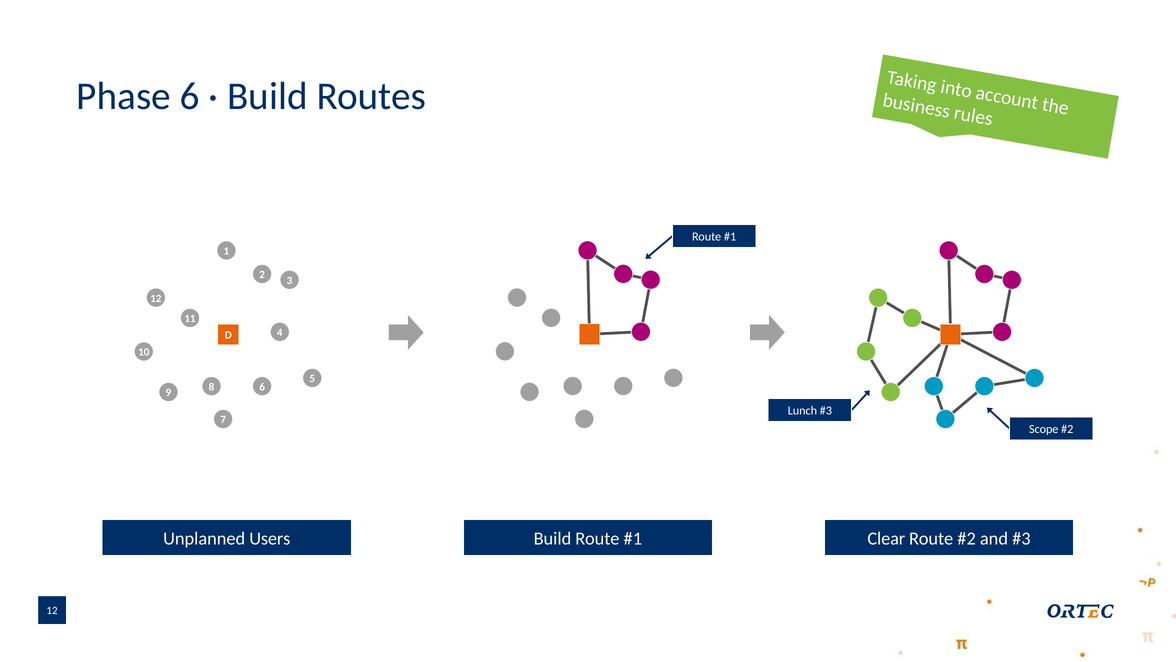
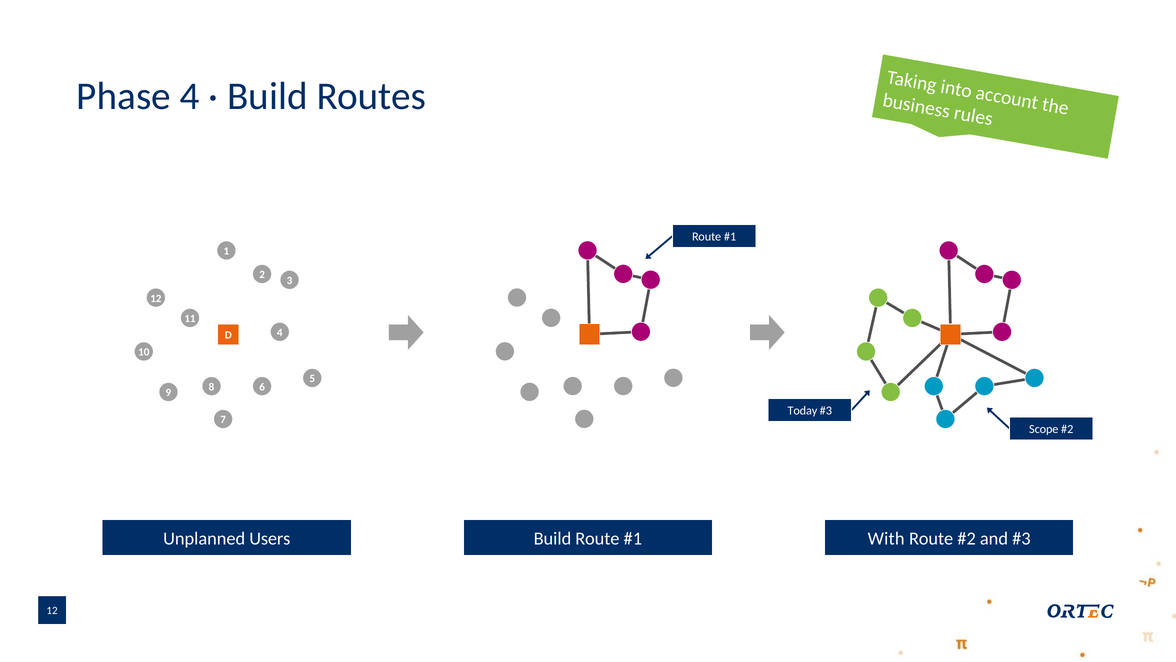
Phase 6: 6 -> 4 (190, 96)
Lunch: Lunch -> Today (802, 411)
Clear: Clear -> With (886, 538)
